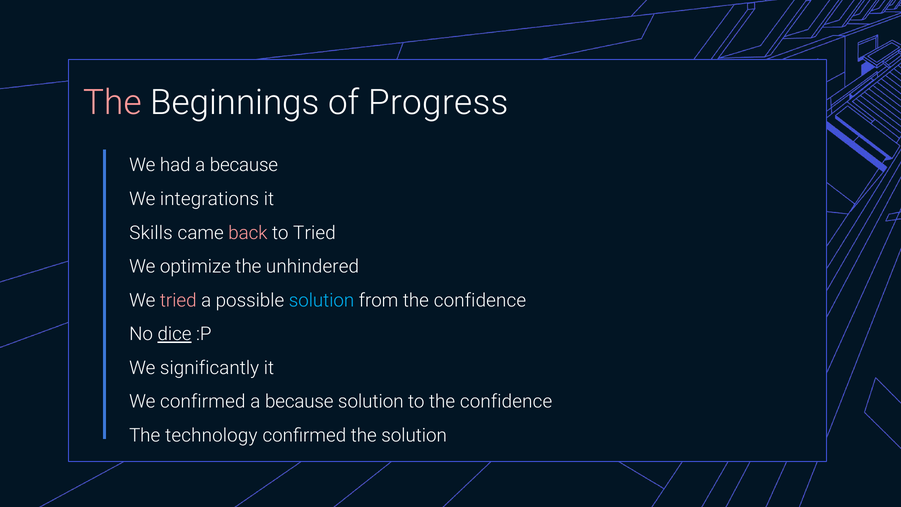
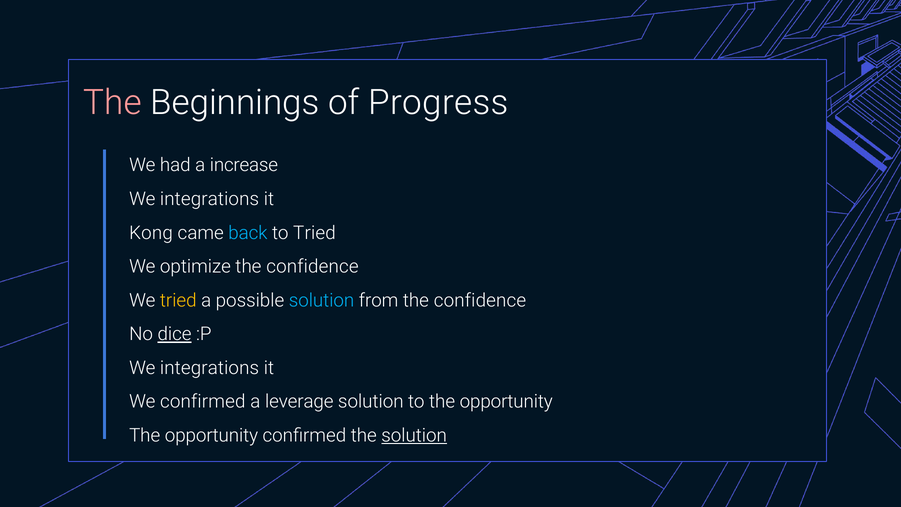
had a because: because -> increase (244, 165)
Skills: Skills -> Kong (151, 233)
back colour: pink -> light blue (248, 233)
unhindered: unhindered -> confidence (312, 267)
tried colour: pink -> yellow (178, 300)
significantly: significantly -> integrations (210, 368)
because: because -> leverage (299, 402)
to the confidence: confidence -> opportunity (506, 402)
technology: technology -> opportunity (211, 435)
solution underline: none -> present (414, 435)
